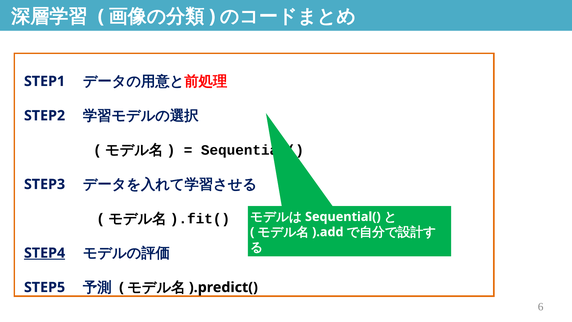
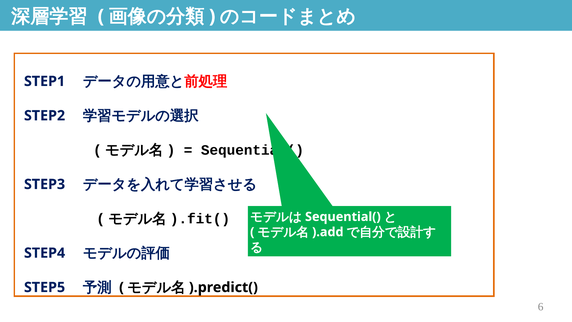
STEP4 underline: present -> none (45, 253)
